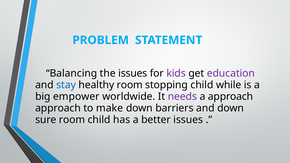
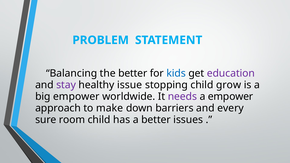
the issues: issues -> better (133, 73)
kids colour: purple -> blue (176, 73)
stay colour: blue -> purple (66, 85)
healthy room: room -> issue (130, 85)
while: while -> grow (229, 85)
a approach: approach -> empower (231, 97)
and down: down -> every (231, 108)
